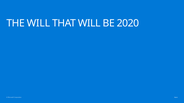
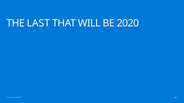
THE WILL: WILL -> LAST (38, 23)
